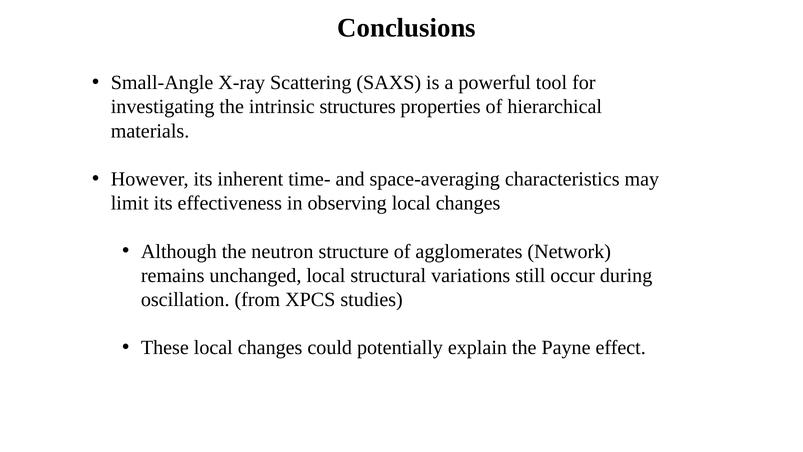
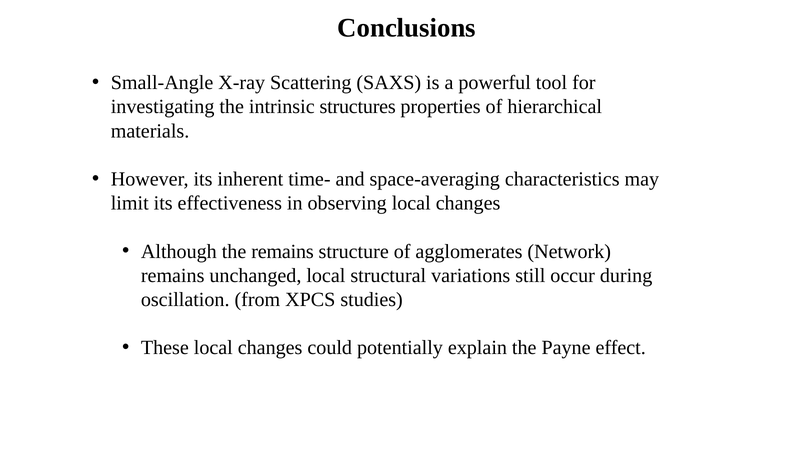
the neutron: neutron -> remains (283, 251)
